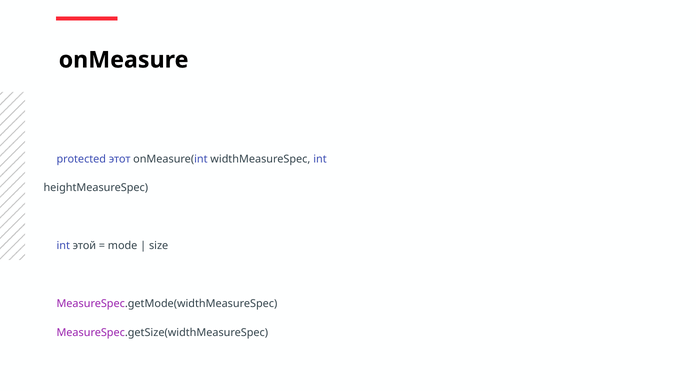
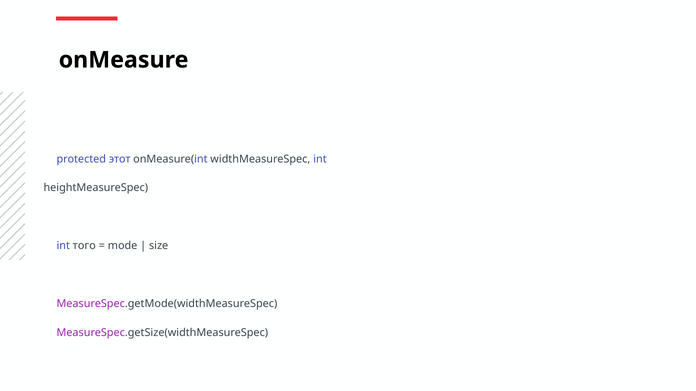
этой: этой -> того (84, 246)
